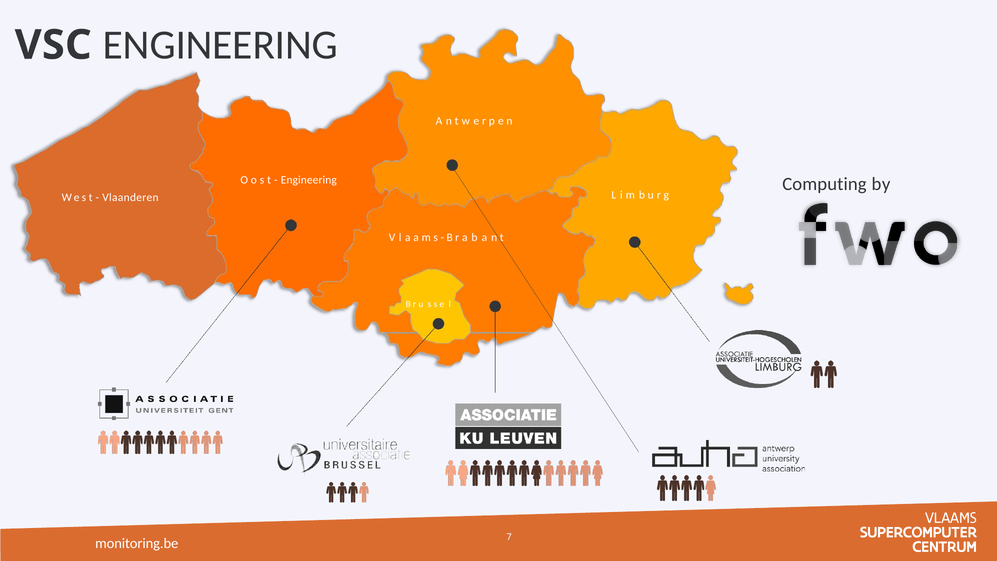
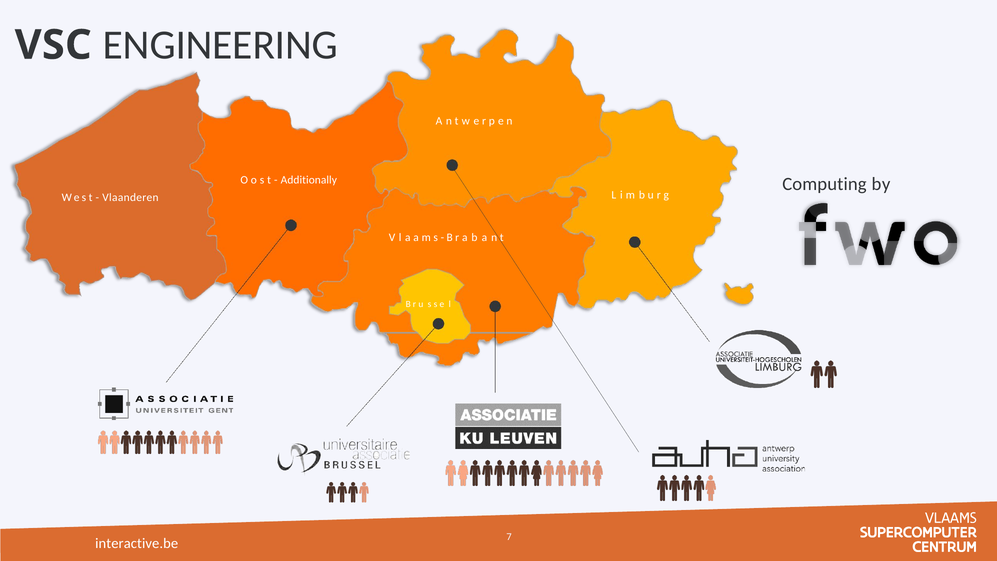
Engineering: Engineering -> Additionally (309, 180)
monitoring.be: monitoring.be -> interactive.be (137, 543)
